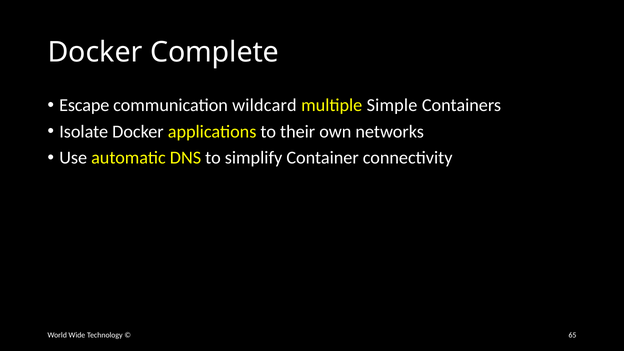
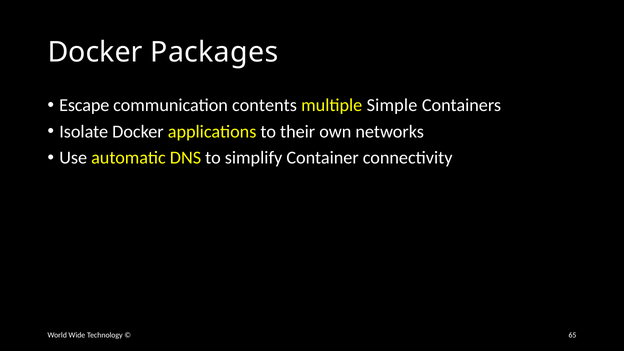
Complete: Complete -> Packages (214, 52)
wildcard: wildcard -> contents (264, 105)
